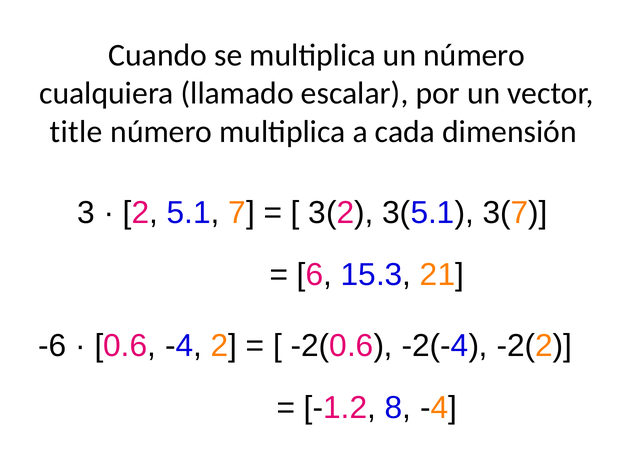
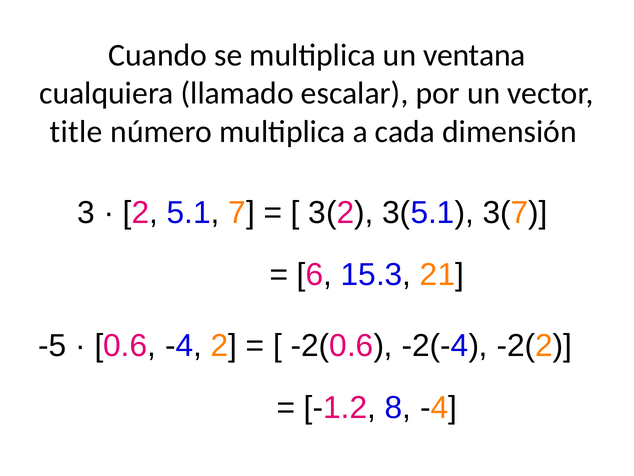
un número: número -> ventana (474, 55)
-6: -6 -> -5 (52, 345)
